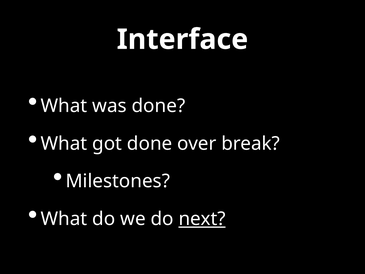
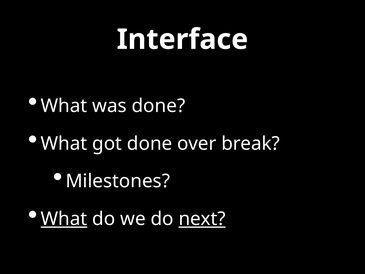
What underline: none -> present (64, 219)
